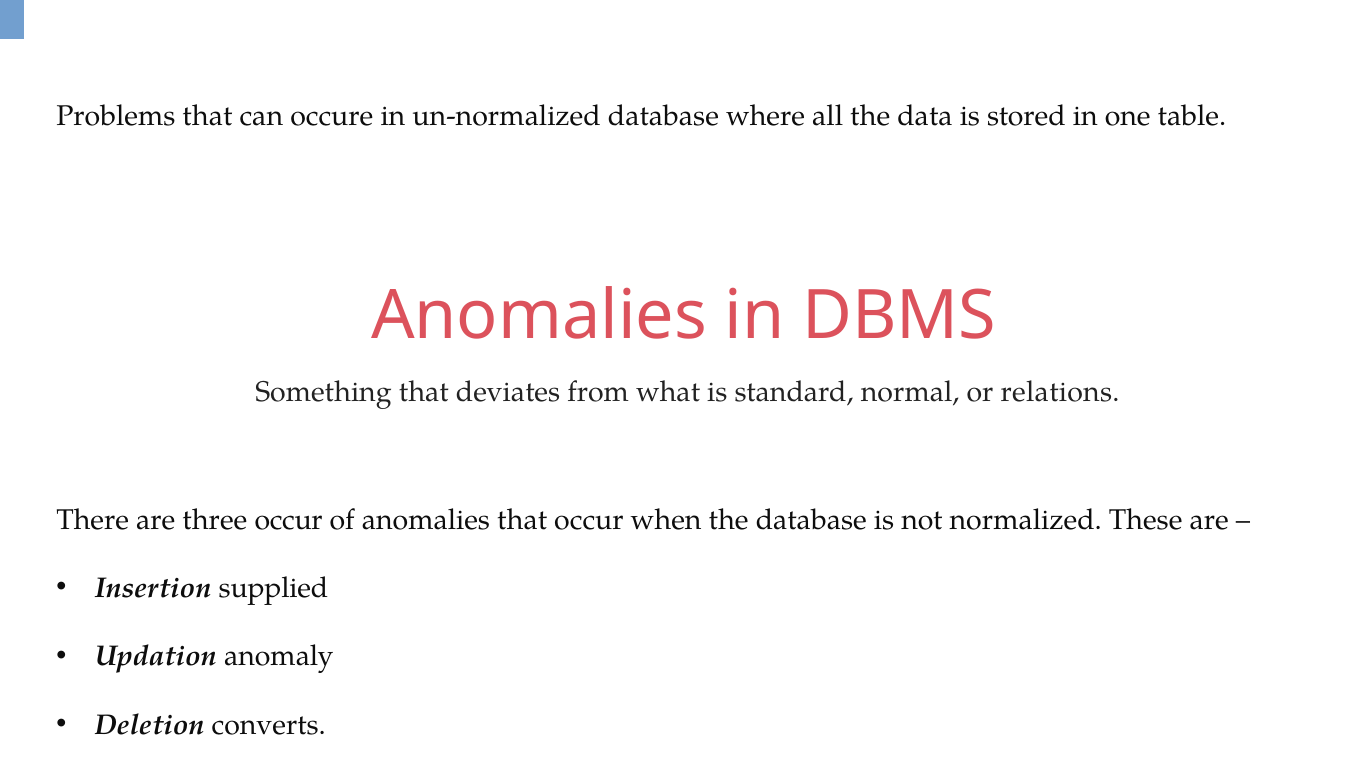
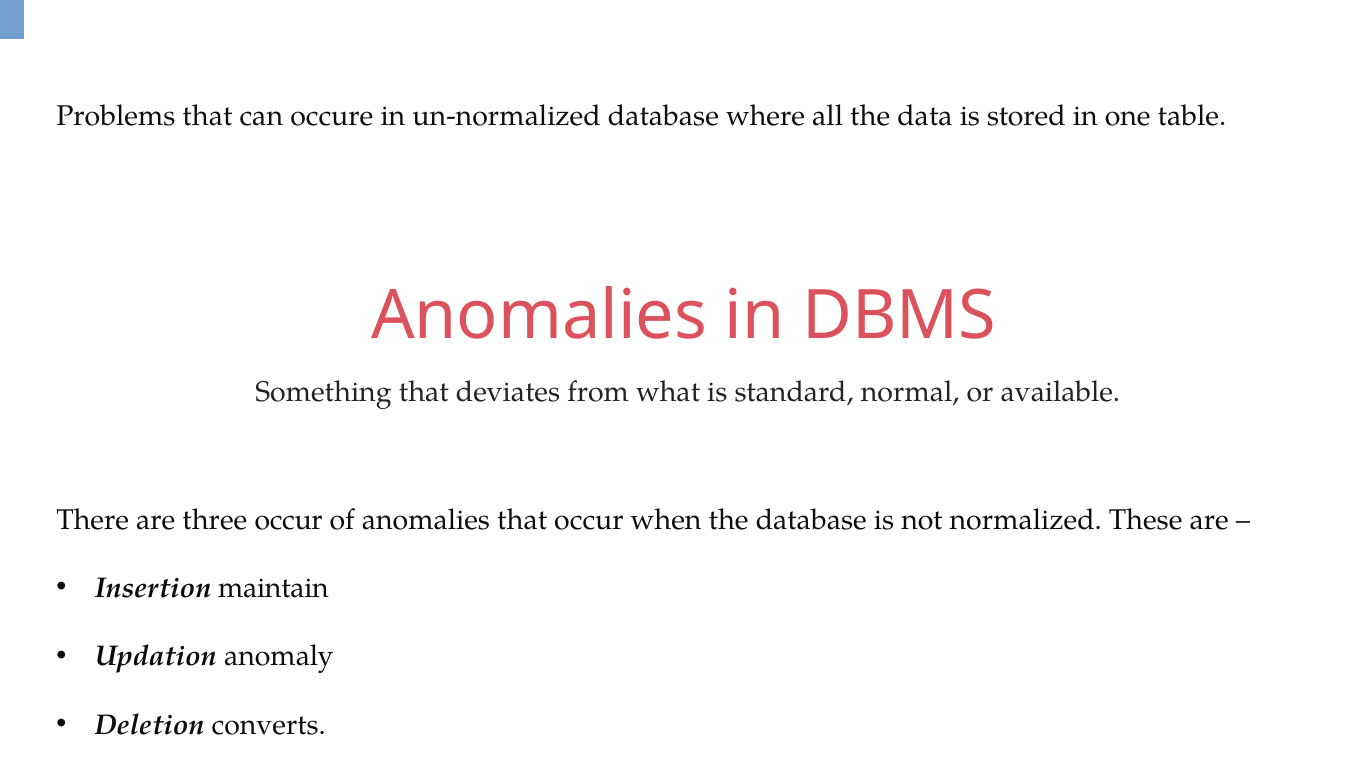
relations: relations -> available (1060, 393)
supplied: supplied -> maintain (274, 589)
